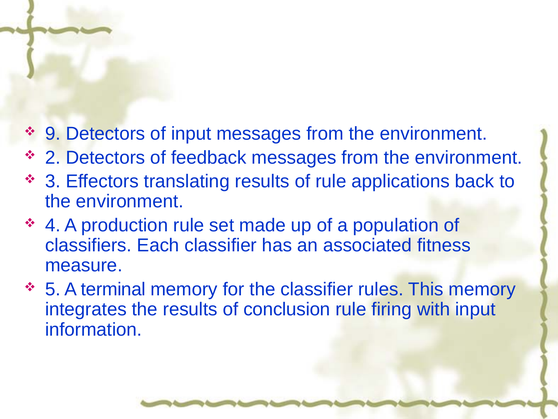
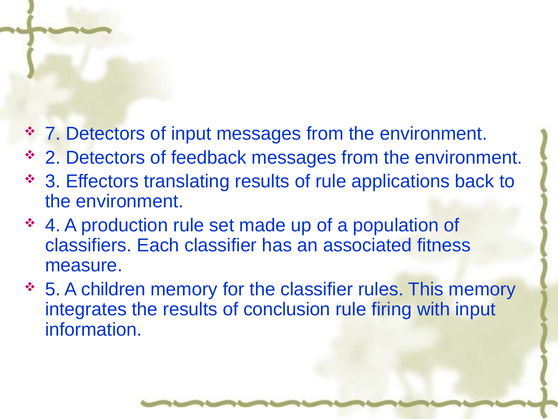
9: 9 -> 7 (53, 134)
terminal: terminal -> children (113, 289)
